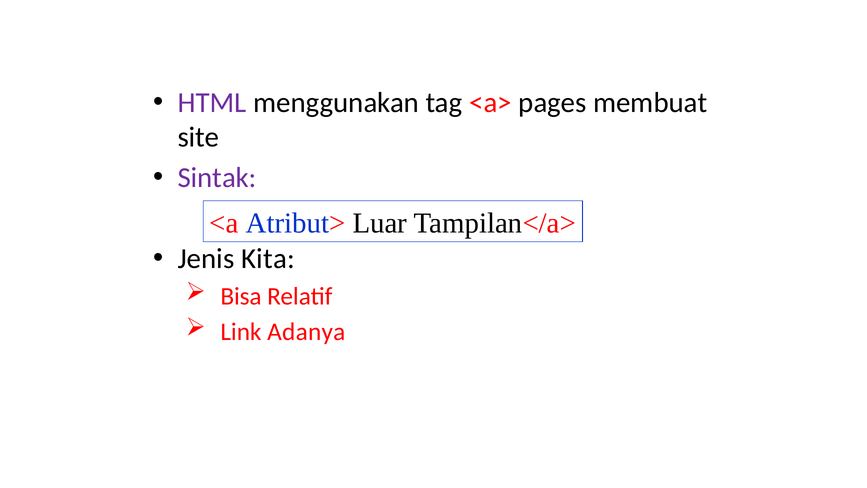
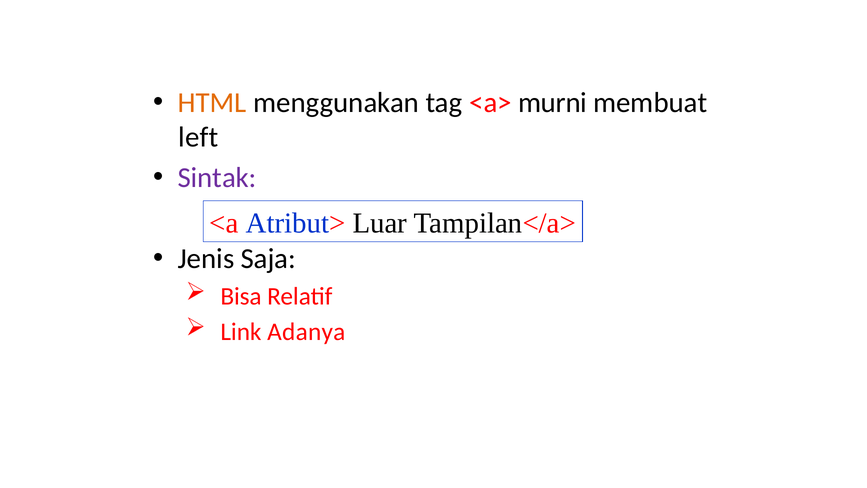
HTML colour: purple -> orange (212, 103)
pages: pages -> murni (553, 103)
site: site -> left (198, 137)
Kita: Kita -> Saja (268, 259)
